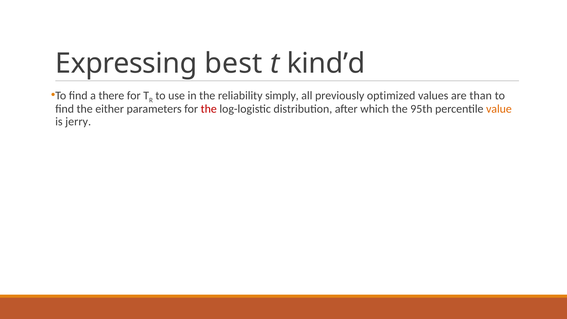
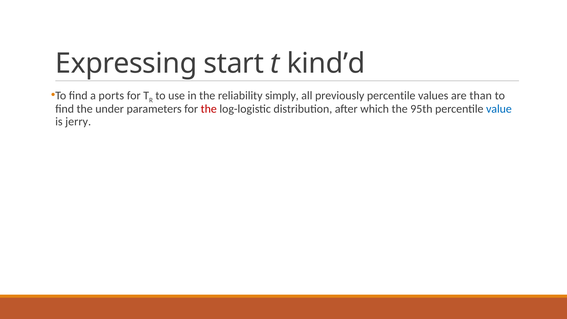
best: best -> start (234, 64)
there: there -> ports (111, 96)
previously optimized: optimized -> percentile (391, 96)
either: either -> under (110, 109)
value colour: orange -> blue (499, 109)
